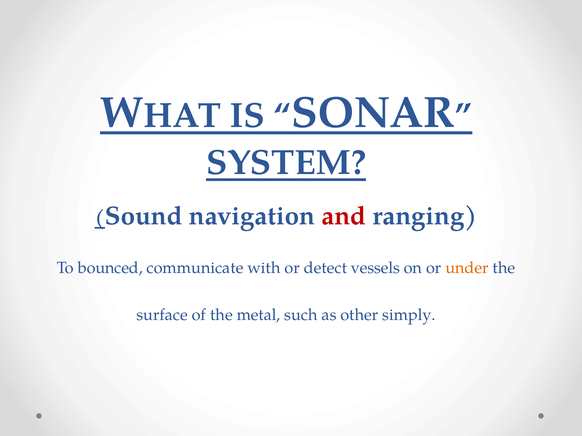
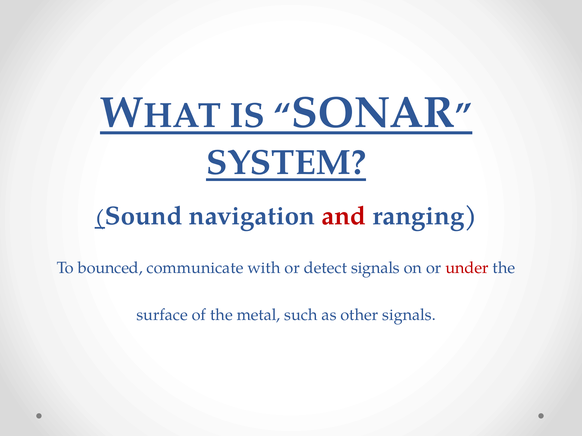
detect vessels: vessels -> signals (375, 268)
under colour: orange -> red (467, 268)
other simply: simply -> signals (409, 315)
